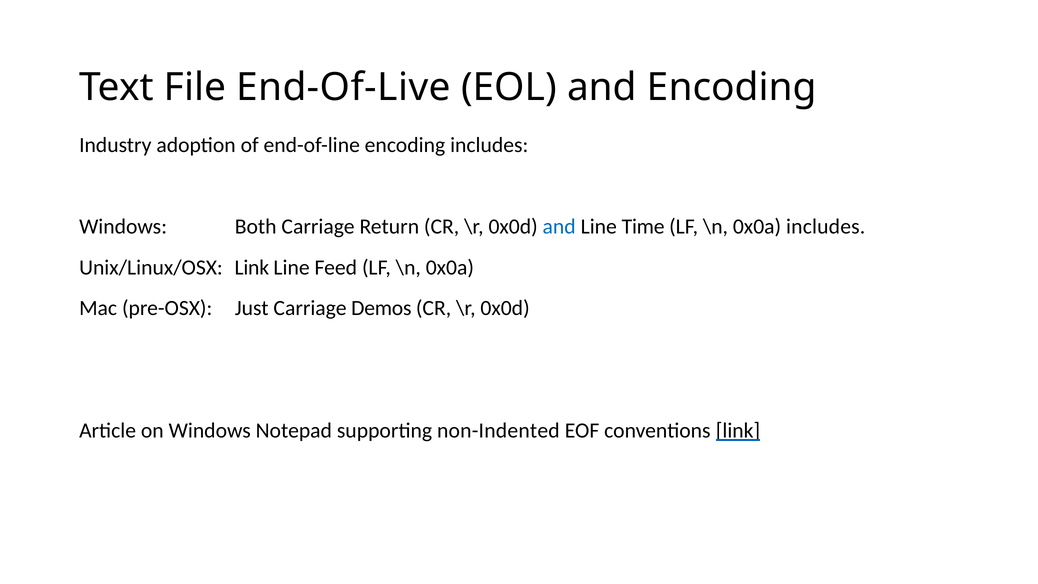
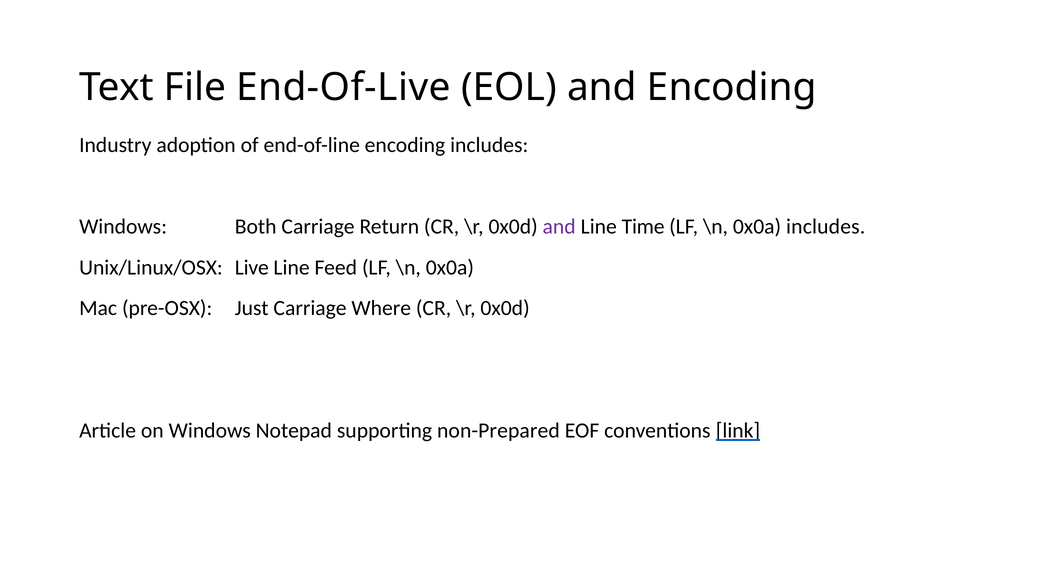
and colour: blue -> purple (559, 227)
Unix/Linux/OSX Link: Link -> Live (252, 267)
Demos: Demos -> Where (381, 308)
non-Indented: non-Indented -> non-Prepared (498, 431)
